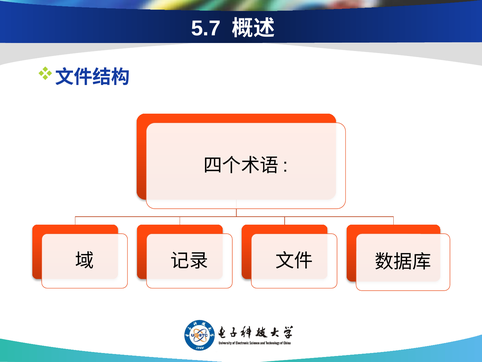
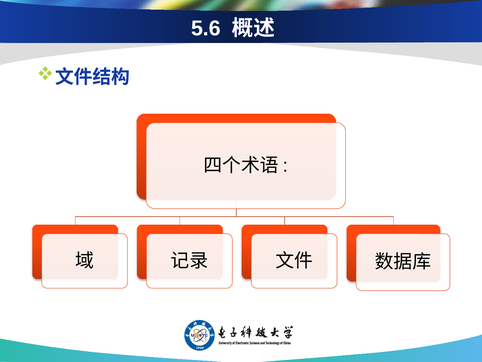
5.7: 5.7 -> 5.6 (206, 28)
